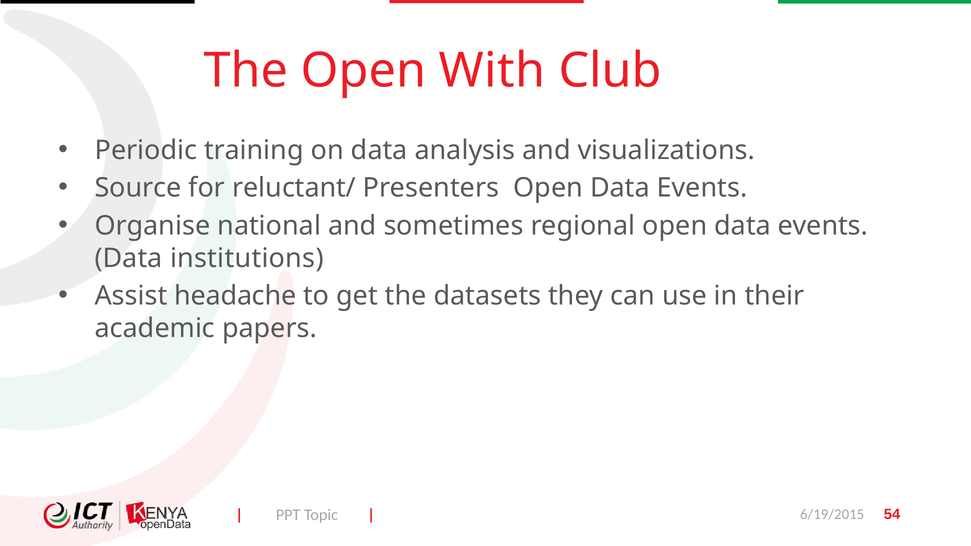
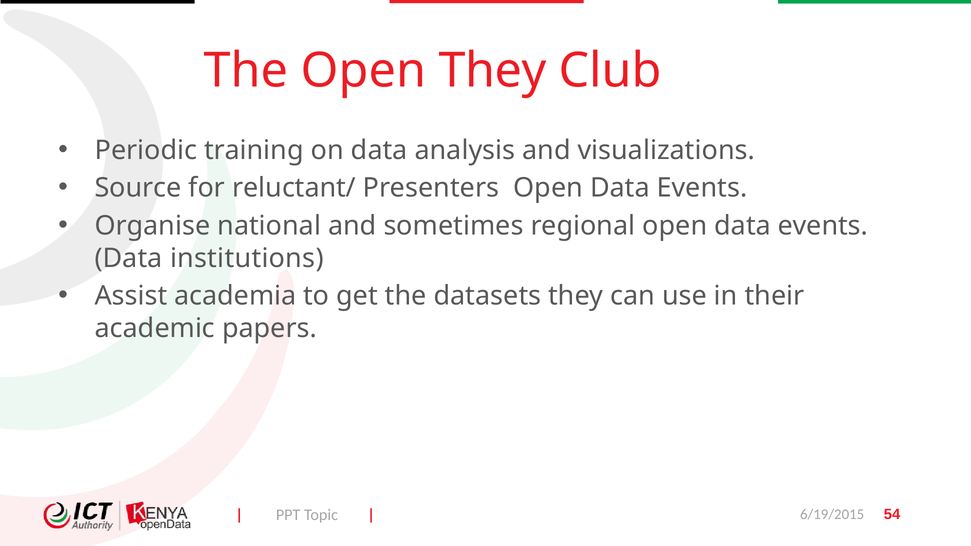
Open With: With -> They (493, 71)
headache: headache -> academia (235, 296)
